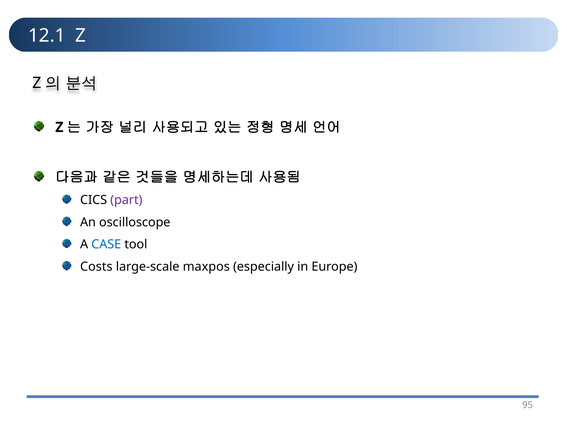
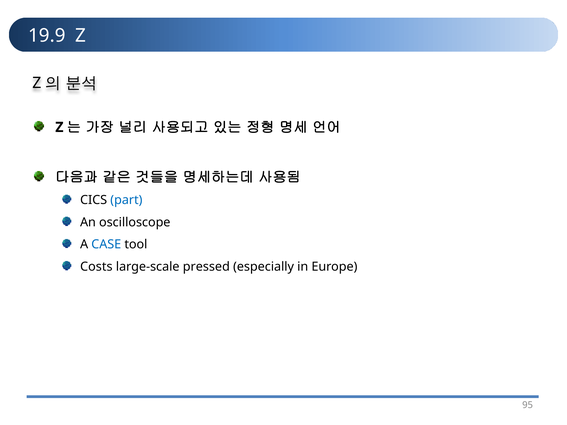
12.1: 12.1 -> 19.9 (47, 36)
part colour: purple -> blue (126, 200)
maxpos: maxpos -> pressed (206, 267)
